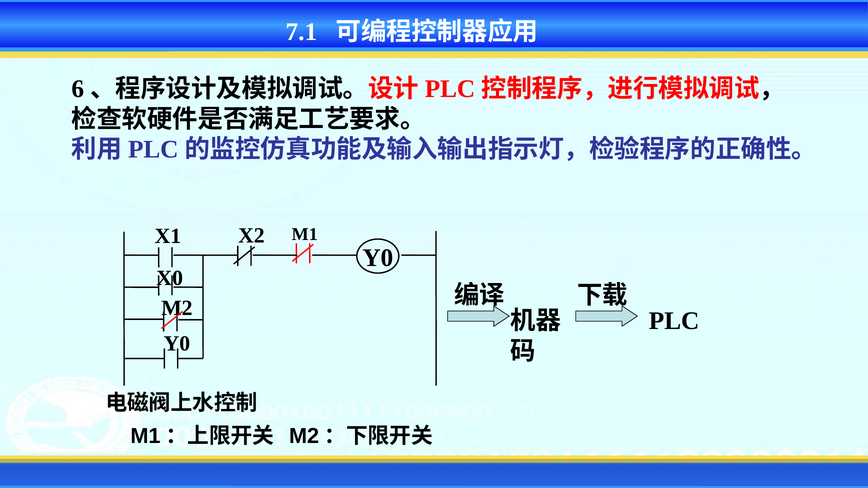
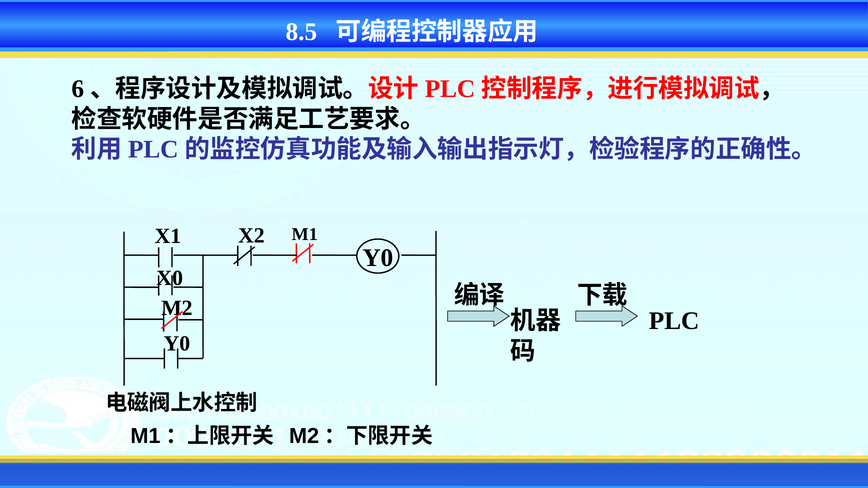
7.1: 7.1 -> 8.5 (301, 32)
